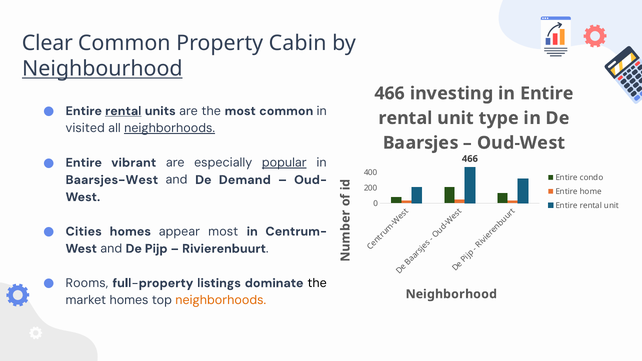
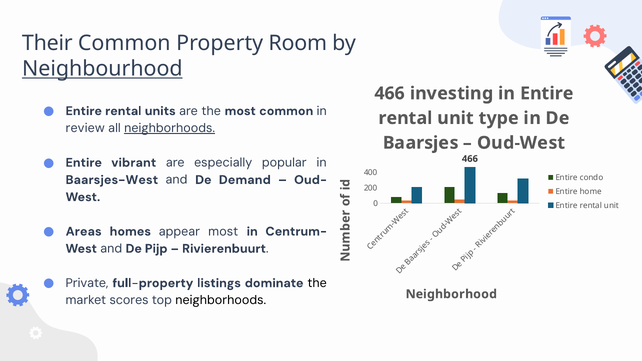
Clear: Clear -> Their (47, 43)
Cabin: Cabin -> Room (298, 43)
rental underline: present -> none (123, 111)
visited: visited -> review (85, 128)
popular underline: present -> none (284, 163)
Cities: Cities -> Areas (84, 231)
Rooms: Rooms -> Private (87, 283)
market homes: homes -> scores (129, 300)
neighborhoods colour: orange -> black (221, 300)
